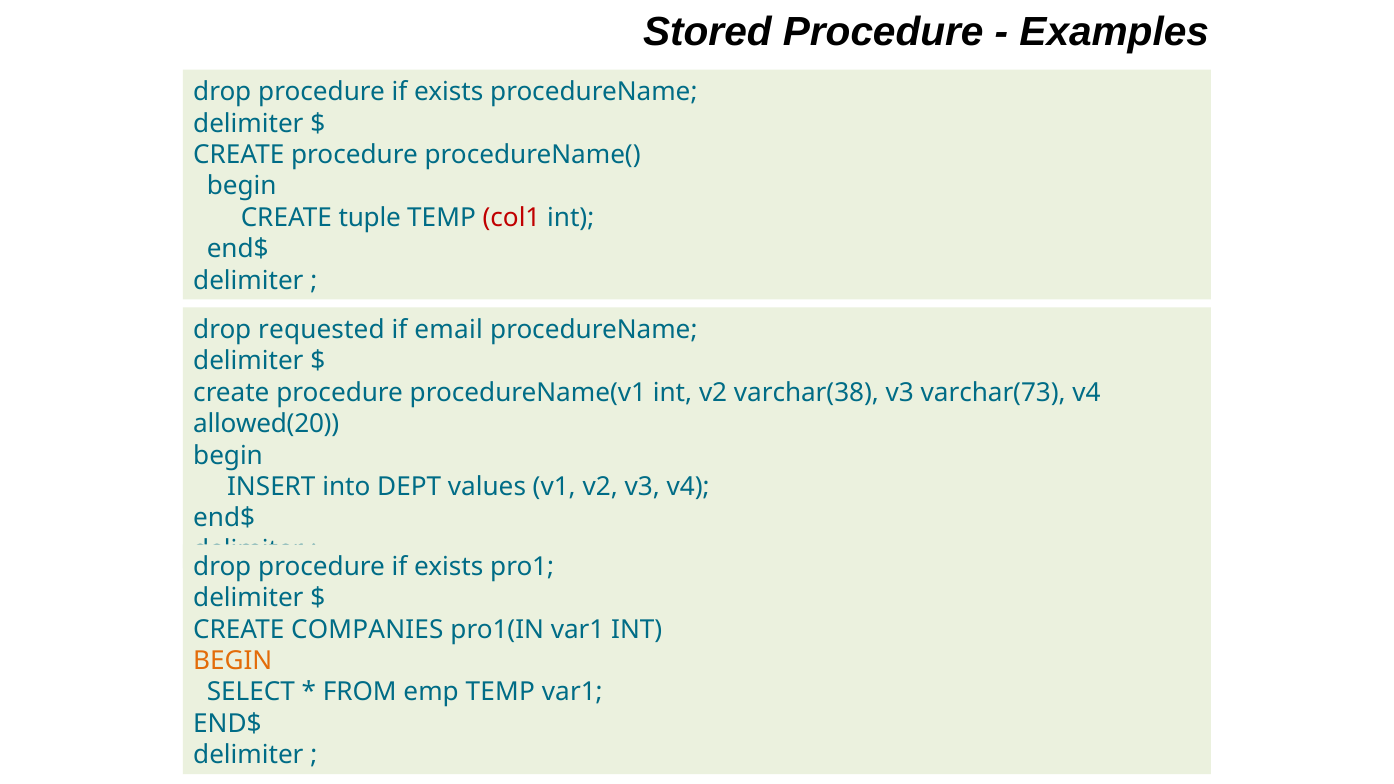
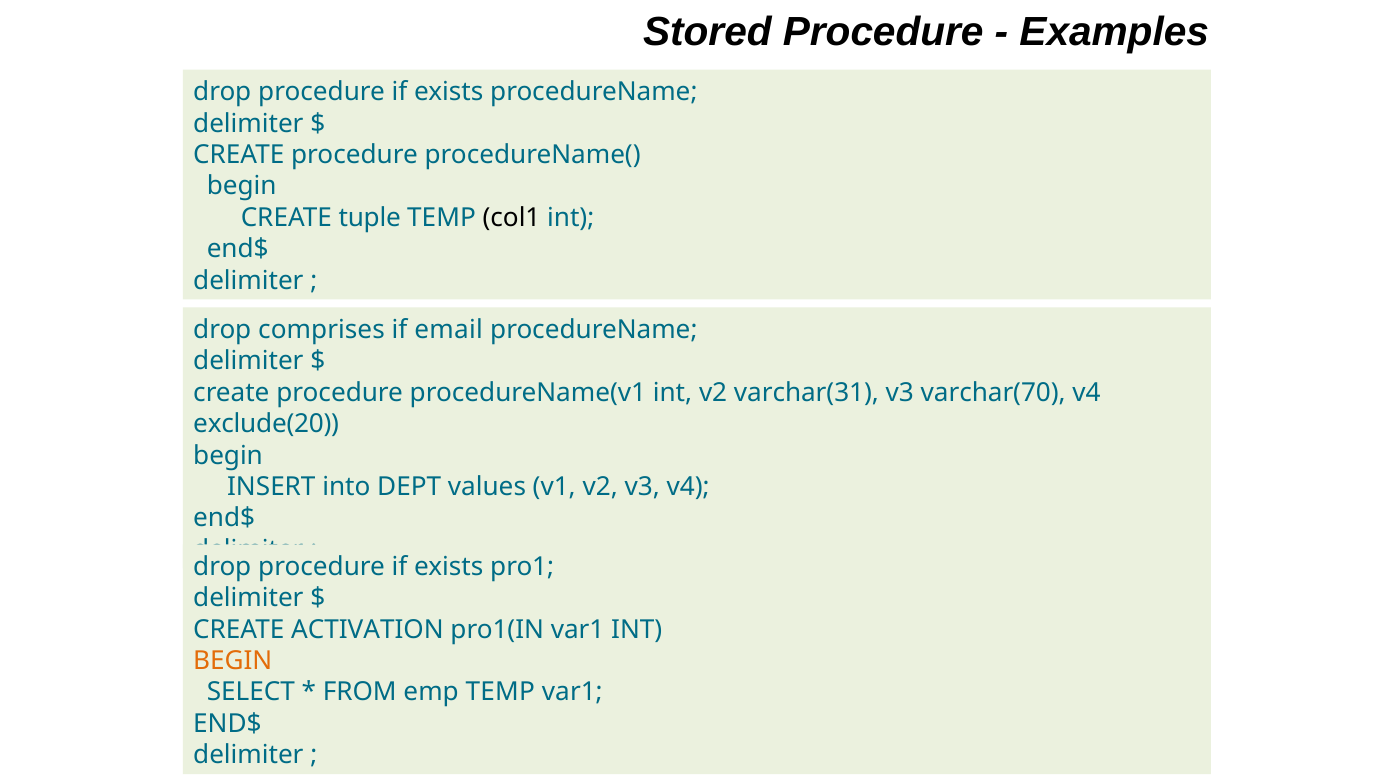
col1 colour: red -> black (512, 218)
requested: requested -> comprises (322, 330)
varchar(38: varchar(38 -> varchar(31 (806, 393)
varchar(73: varchar(73 -> varchar(70 (993, 393)
allowed(20: allowed(20 -> exclude(20 (266, 424)
COMPANIES: COMPANIES -> ACTIVATION (367, 630)
